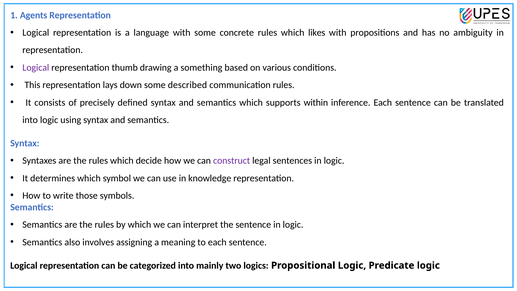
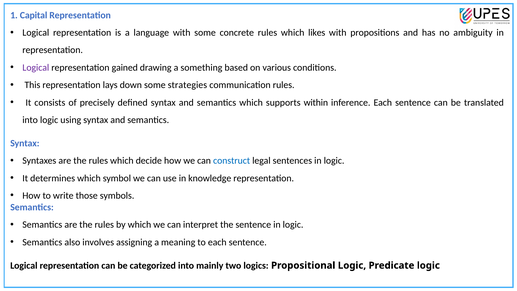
Agents: Agents -> Capital (34, 15)
thumb: thumb -> gained (125, 68)
described: described -> strategies (187, 85)
construct colour: purple -> blue (232, 161)
